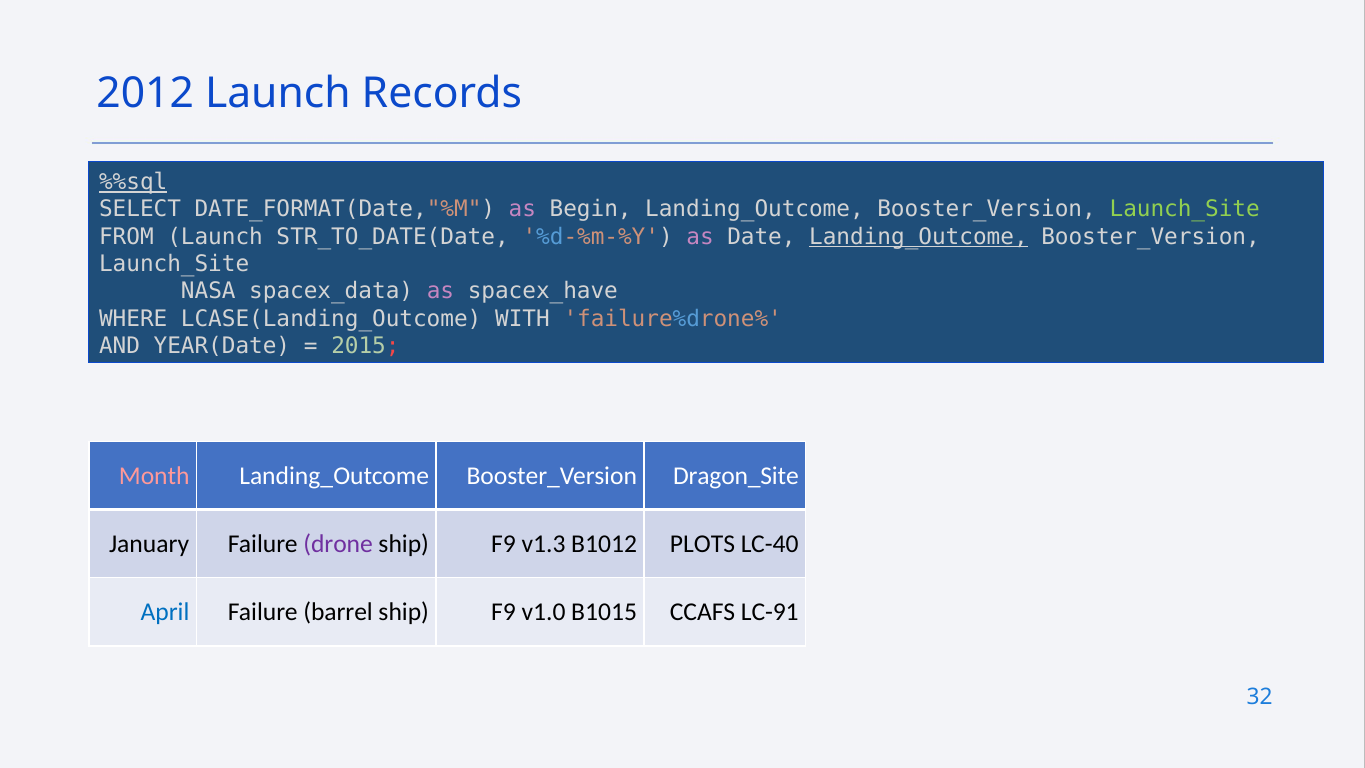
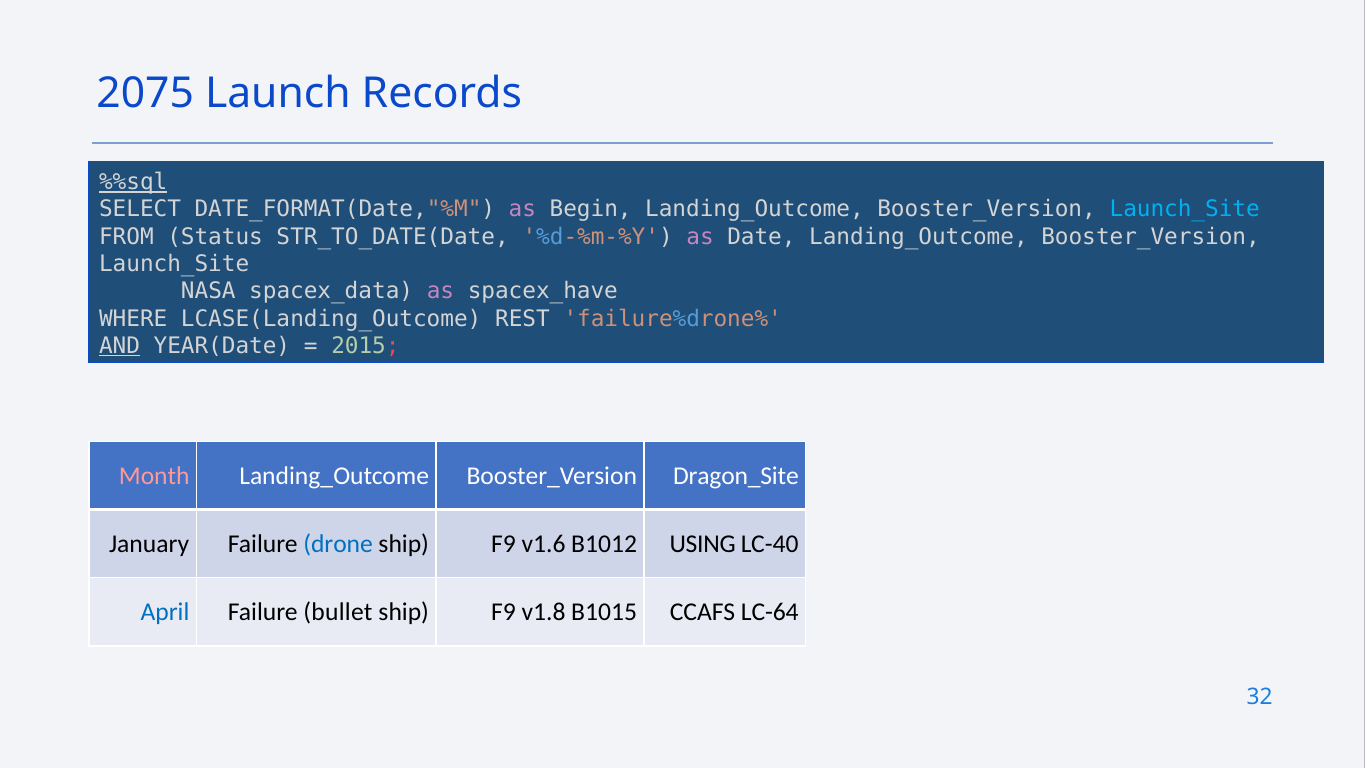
2012: 2012 -> 2075 (145, 93)
Launch_Site colour: light green -> light blue (1185, 209)
FROM Launch: Launch -> Status (215, 237)
Landing_Outcome underline: present -> none (918, 237)
WITH: WITH -> REST (522, 318)
AND underline: none -> present (120, 346)
drone colour: purple -> blue (338, 544)
v1.3: v1.3 -> v1.6 (544, 544)
PLOTS: PLOTS -> USING (703, 544)
barrel: barrel -> bullet (338, 612)
v1.0: v1.0 -> v1.8 (544, 612)
LC-91: LC-91 -> LC-64 (770, 612)
